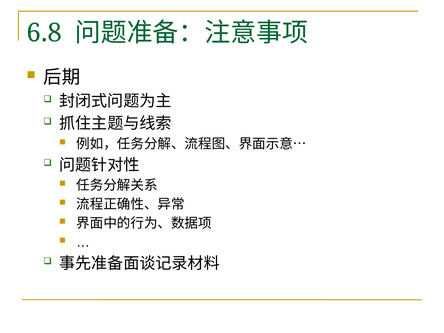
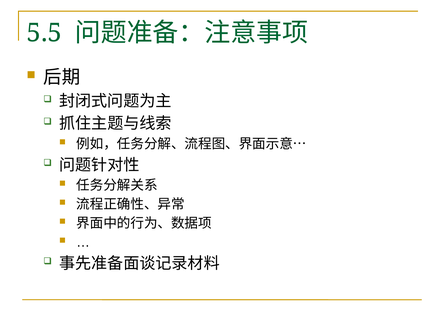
6.8: 6.8 -> 5.5 (44, 33)
